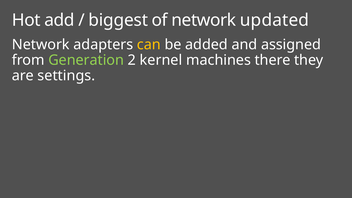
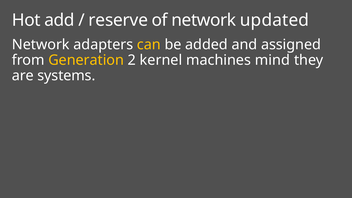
biggest: biggest -> reserve (118, 20)
Generation colour: light green -> yellow (86, 60)
there: there -> mind (272, 60)
settings: settings -> systems (66, 76)
